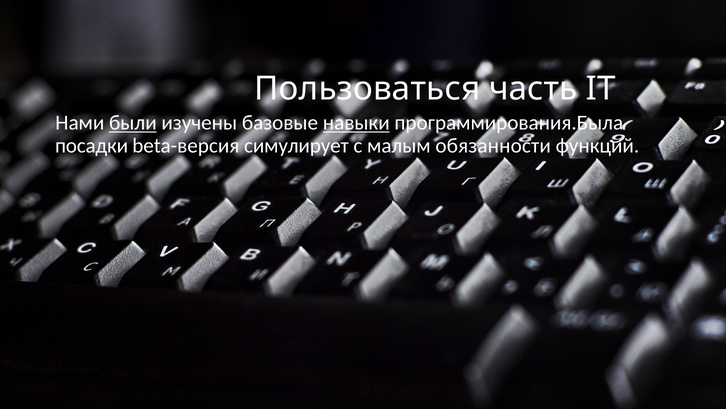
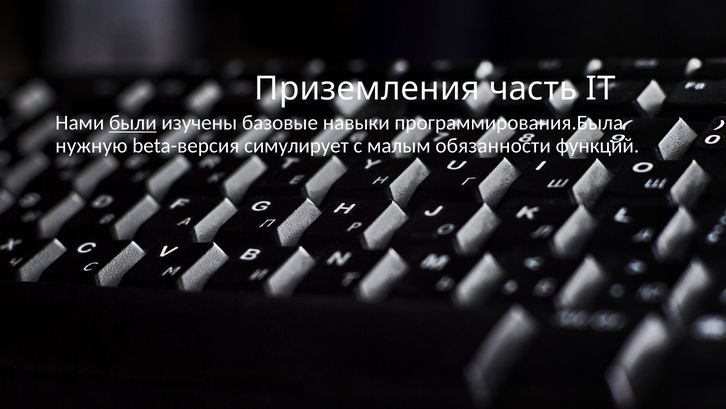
Пользоваться: Пользоваться -> Приземления (367, 89)
навыки underline: present -> none (356, 123)
посадки: посадки -> нужную (91, 146)
